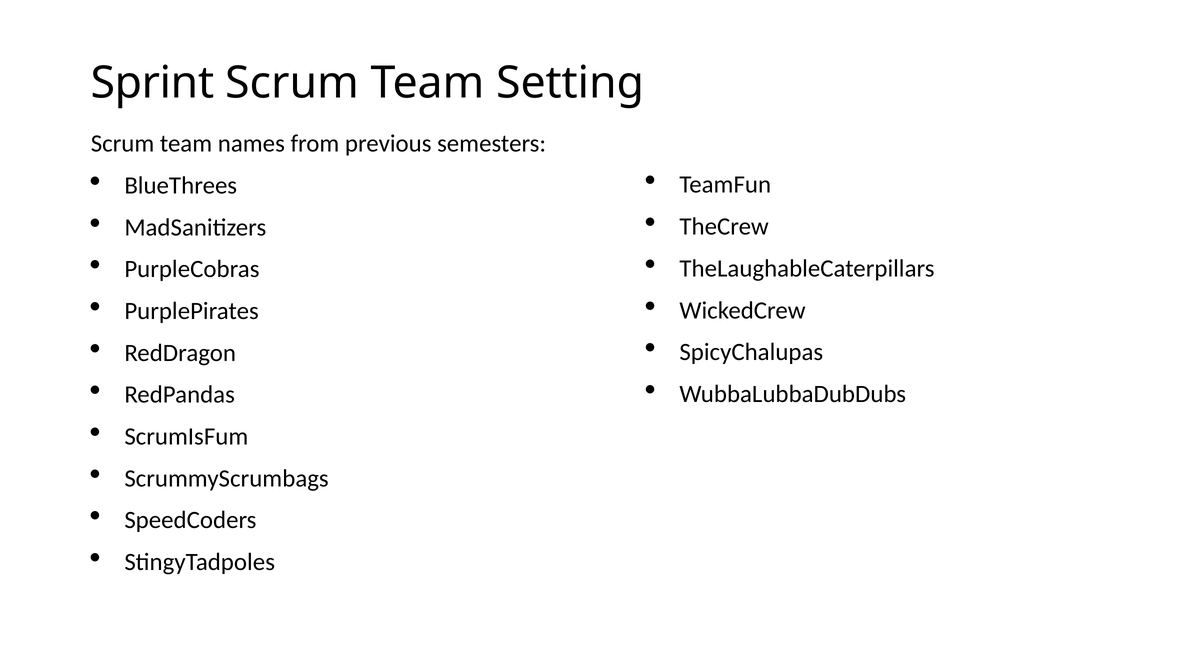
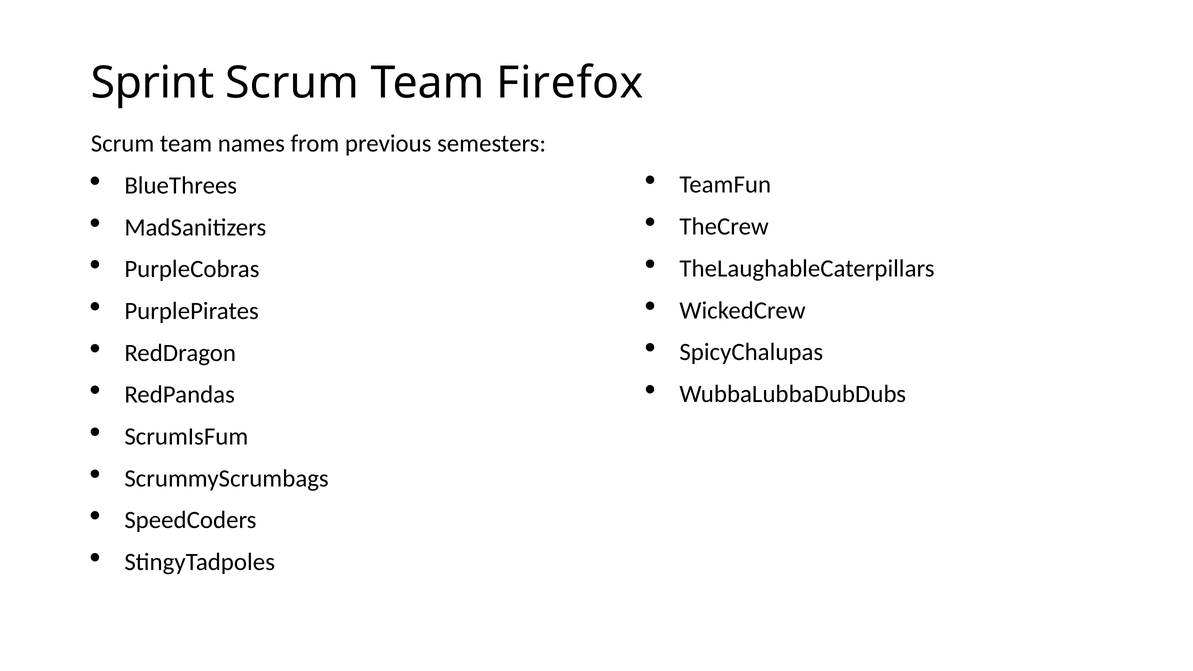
Setting: Setting -> Firefox (570, 83)
